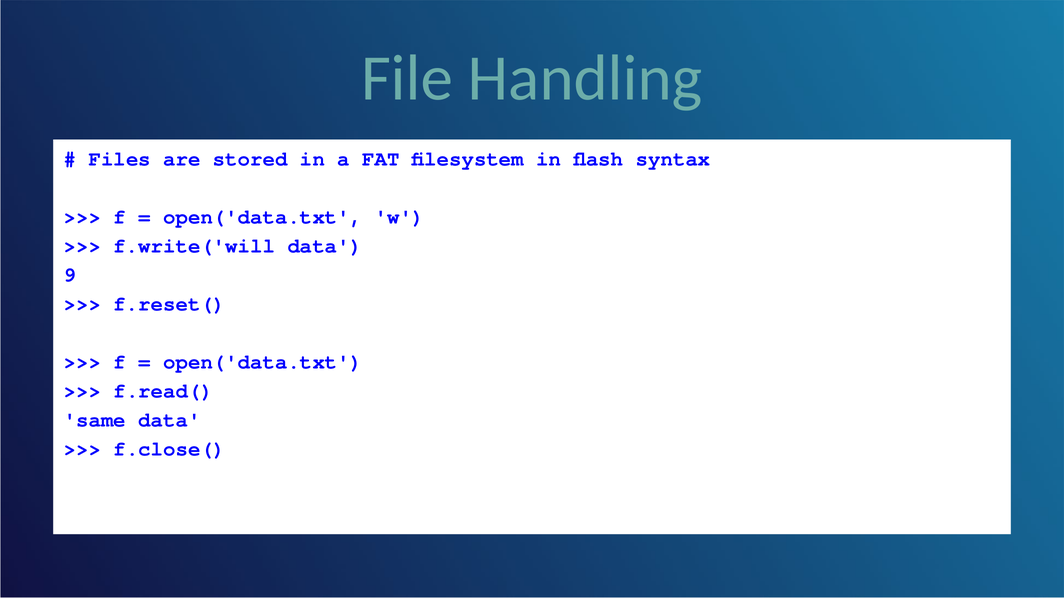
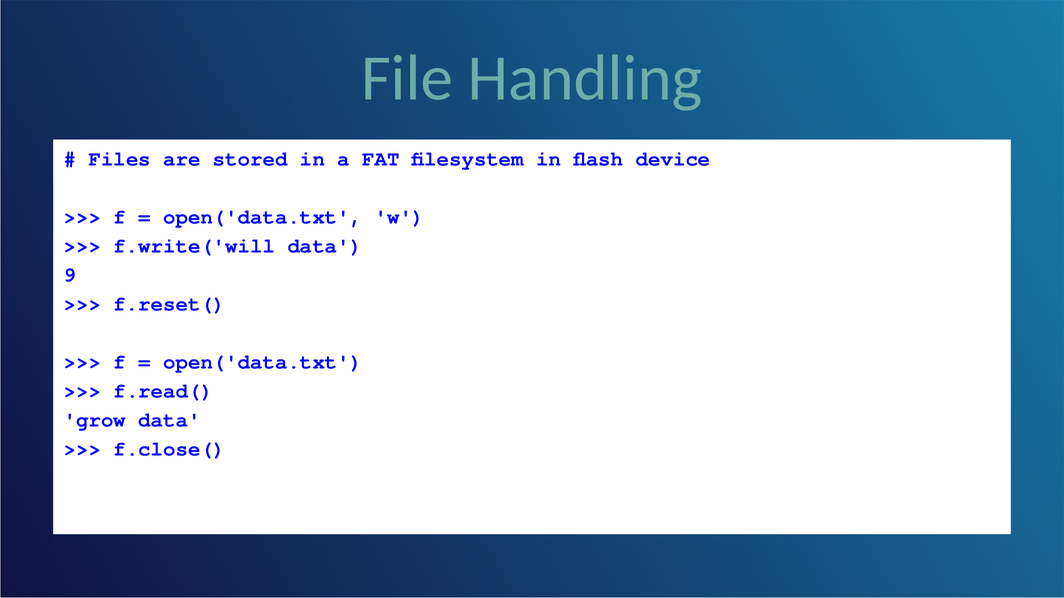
syntax: syntax -> device (673, 159)
same: same -> grow (95, 420)
